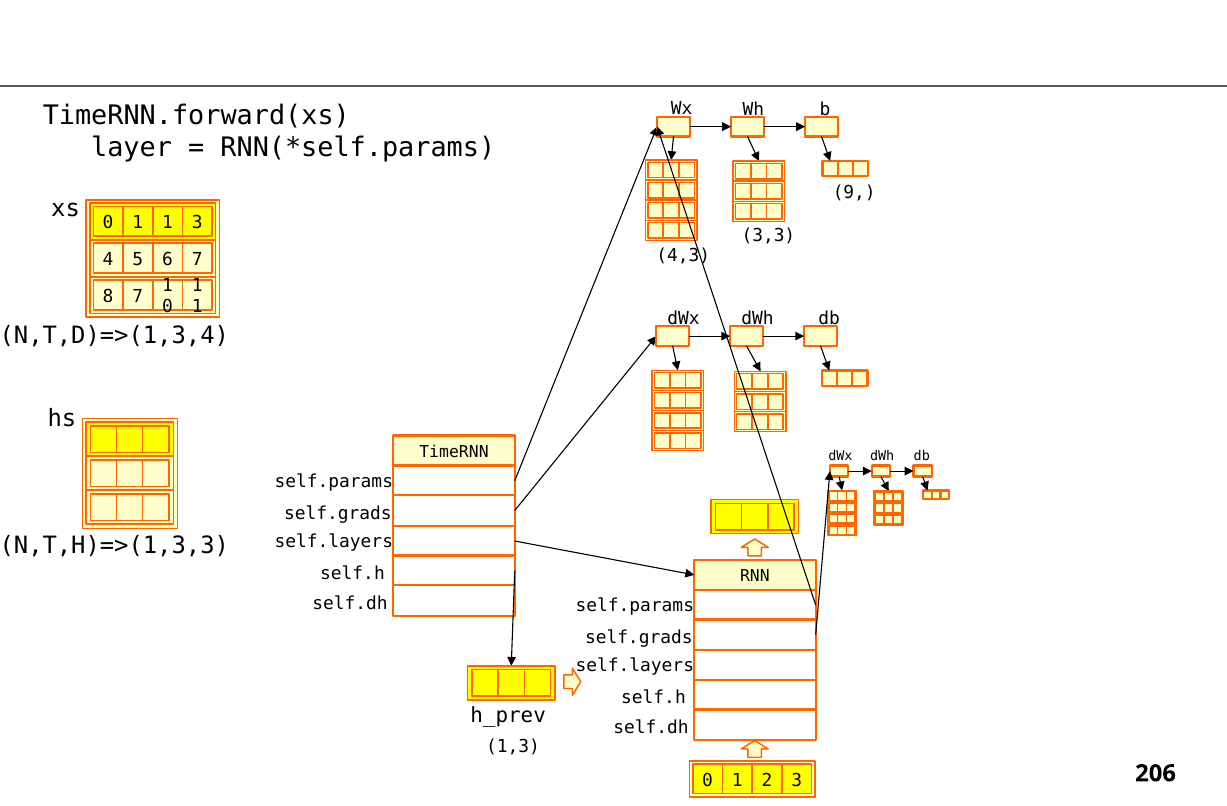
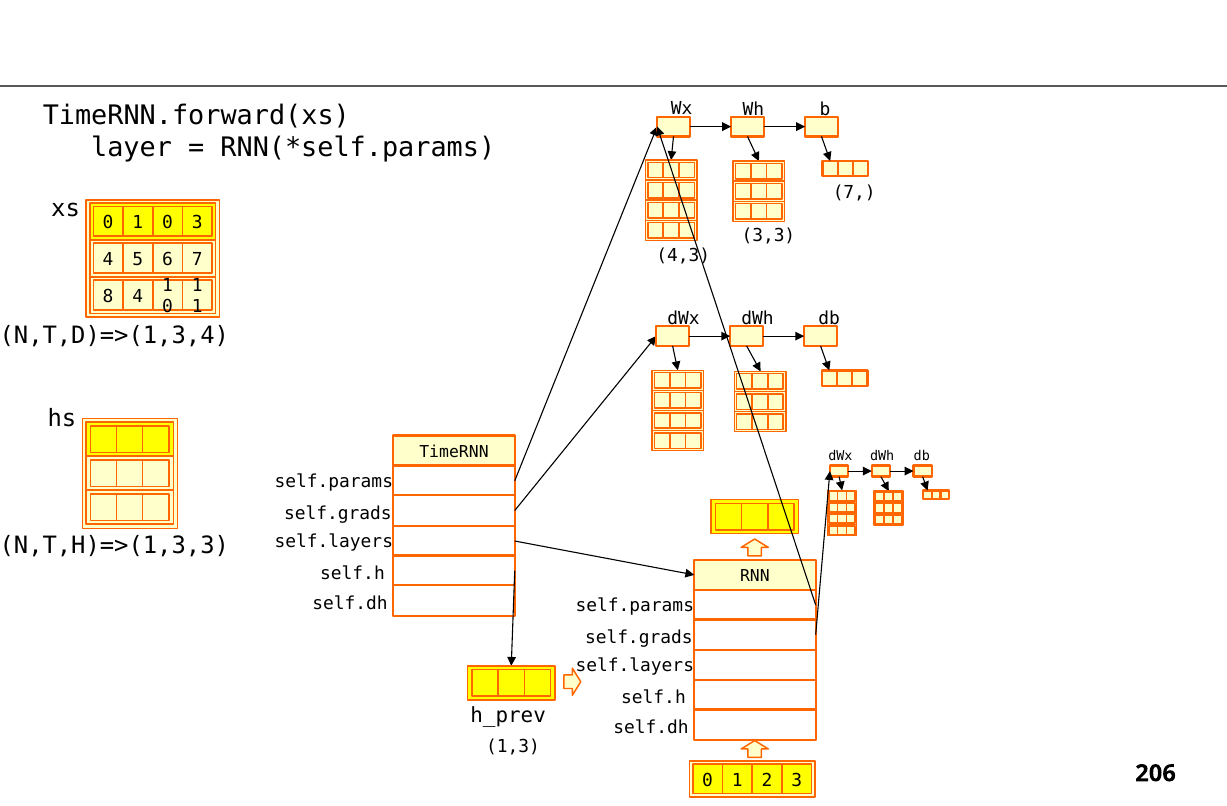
9: 9 -> 7 (854, 193)
1: 1 -> 0 (168, 222)
8 7: 7 -> 4 (138, 296)
